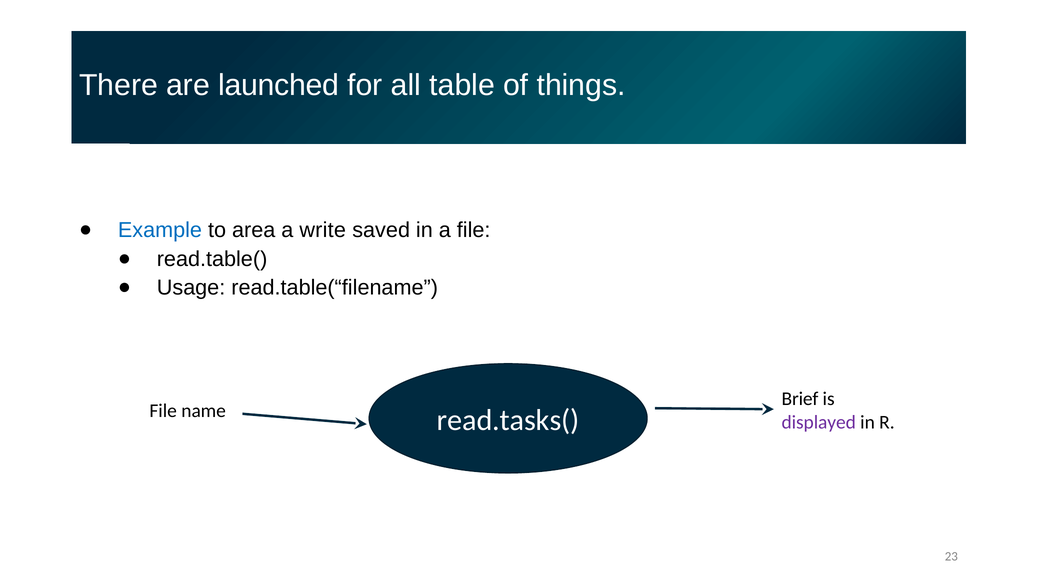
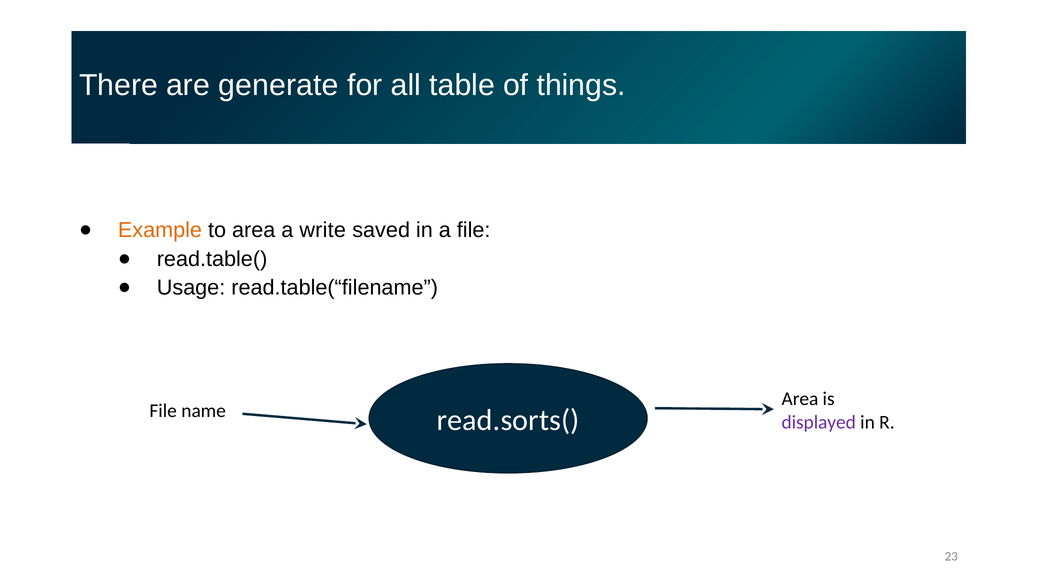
launched: launched -> generate (278, 85)
Example colour: blue -> orange (160, 230)
Brief: Brief -> Area (800, 399)
read.tasks(: read.tasks( -> read.sorts( (508, 421)
